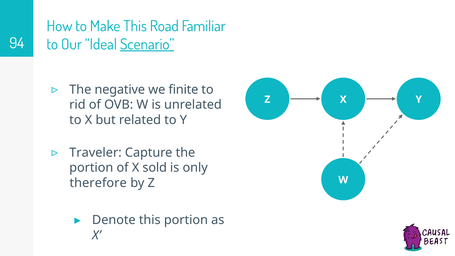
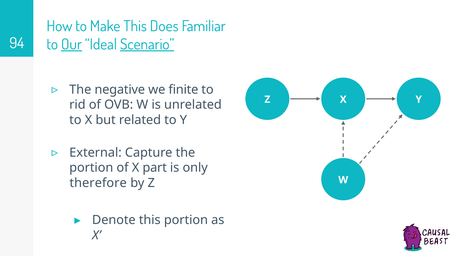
Road: Road -> Does (164, 26)
Our underline: none -> present (71, 44)
Traveler: Traveler -> External (96, 152)
sold: sold -> part (155, 168)
